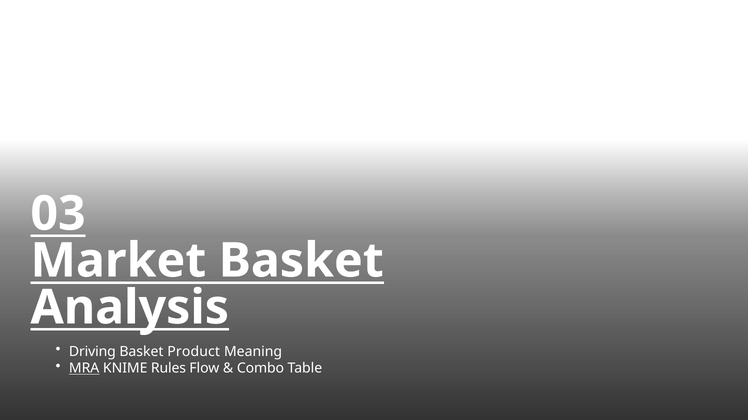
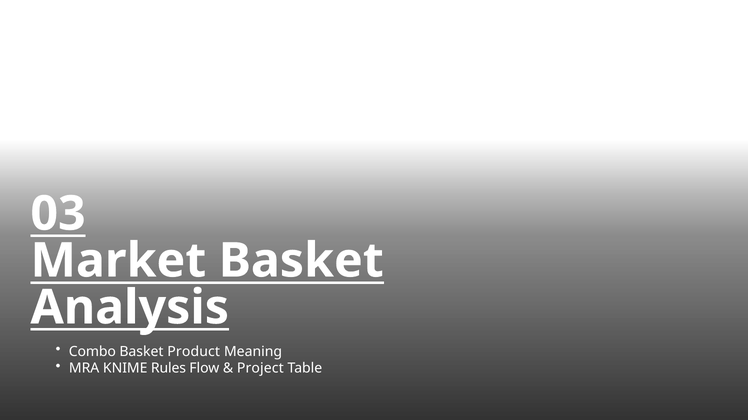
Driving: Driving -> Combo (92, 352)
MRA underline: present -> none (84, 369)
Combo: Combo -> Project (260, 369)
